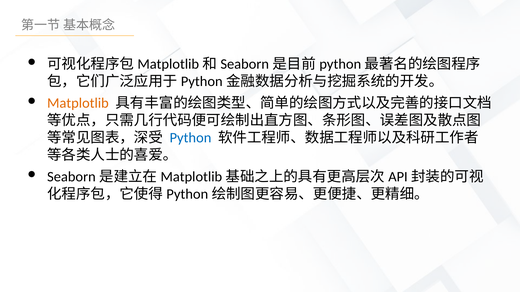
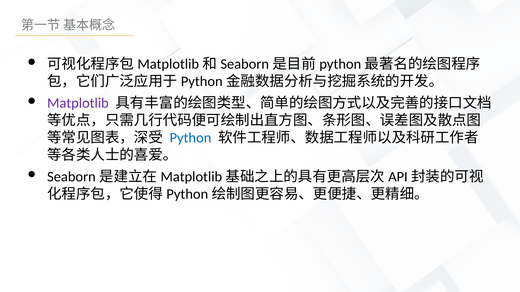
Matplotlib colour: orange -> purple (78, 103)
